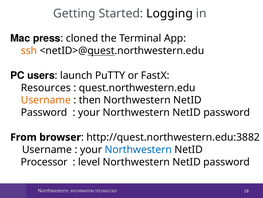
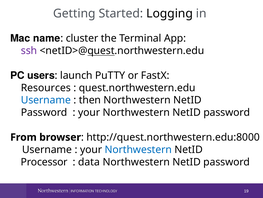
press: press -> name (47, 38)
cloned: cloned -> cluster (82, 38)
ssh colour: orange -> purple (29, 51)
Username colour: orange -> blue (46, 100)
http://quest.northwestern.edu:3882: http://quest.northwestern.edu:3882 -> http://quest.northwestern.edu:8000 (173, 137)
level: level -> data (89, 161)
